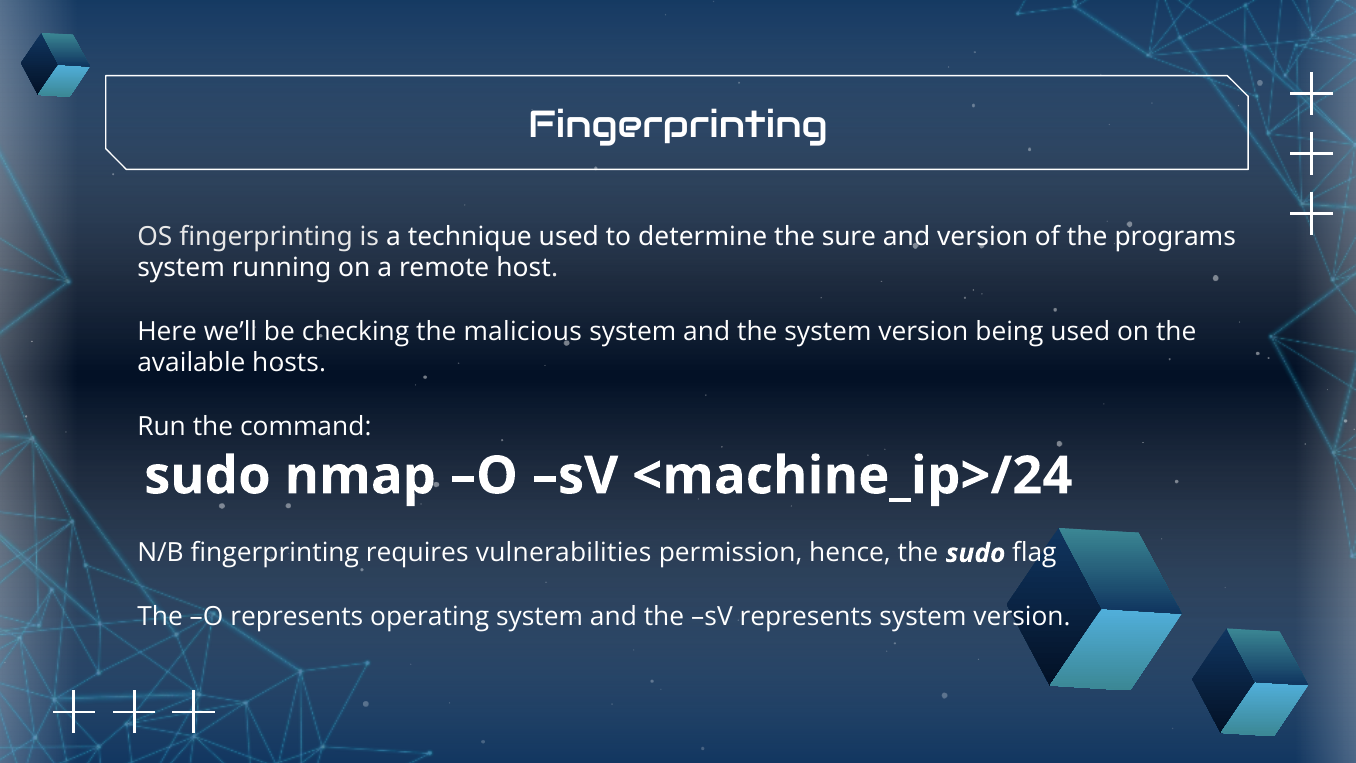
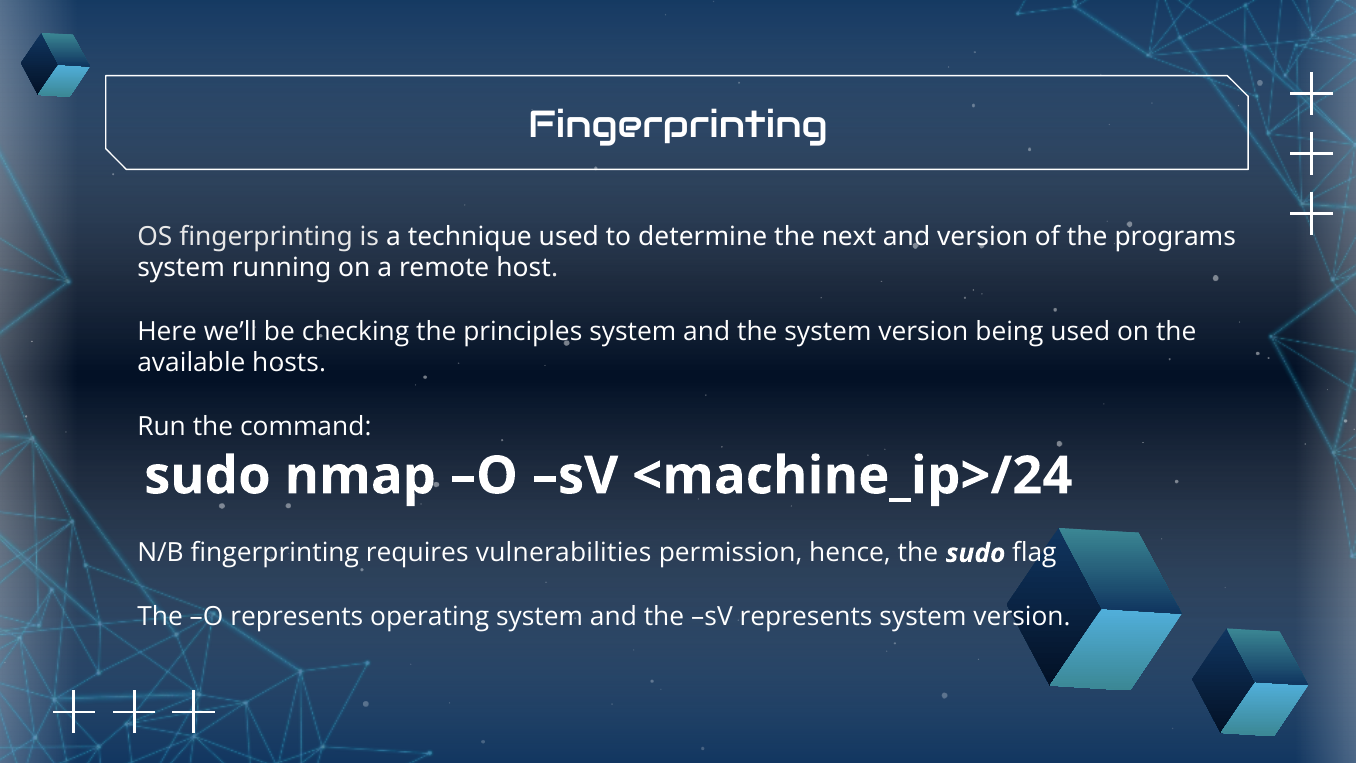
sure: sure -> next (849, 237)
malicious: malicious -> principles (523, 332)
